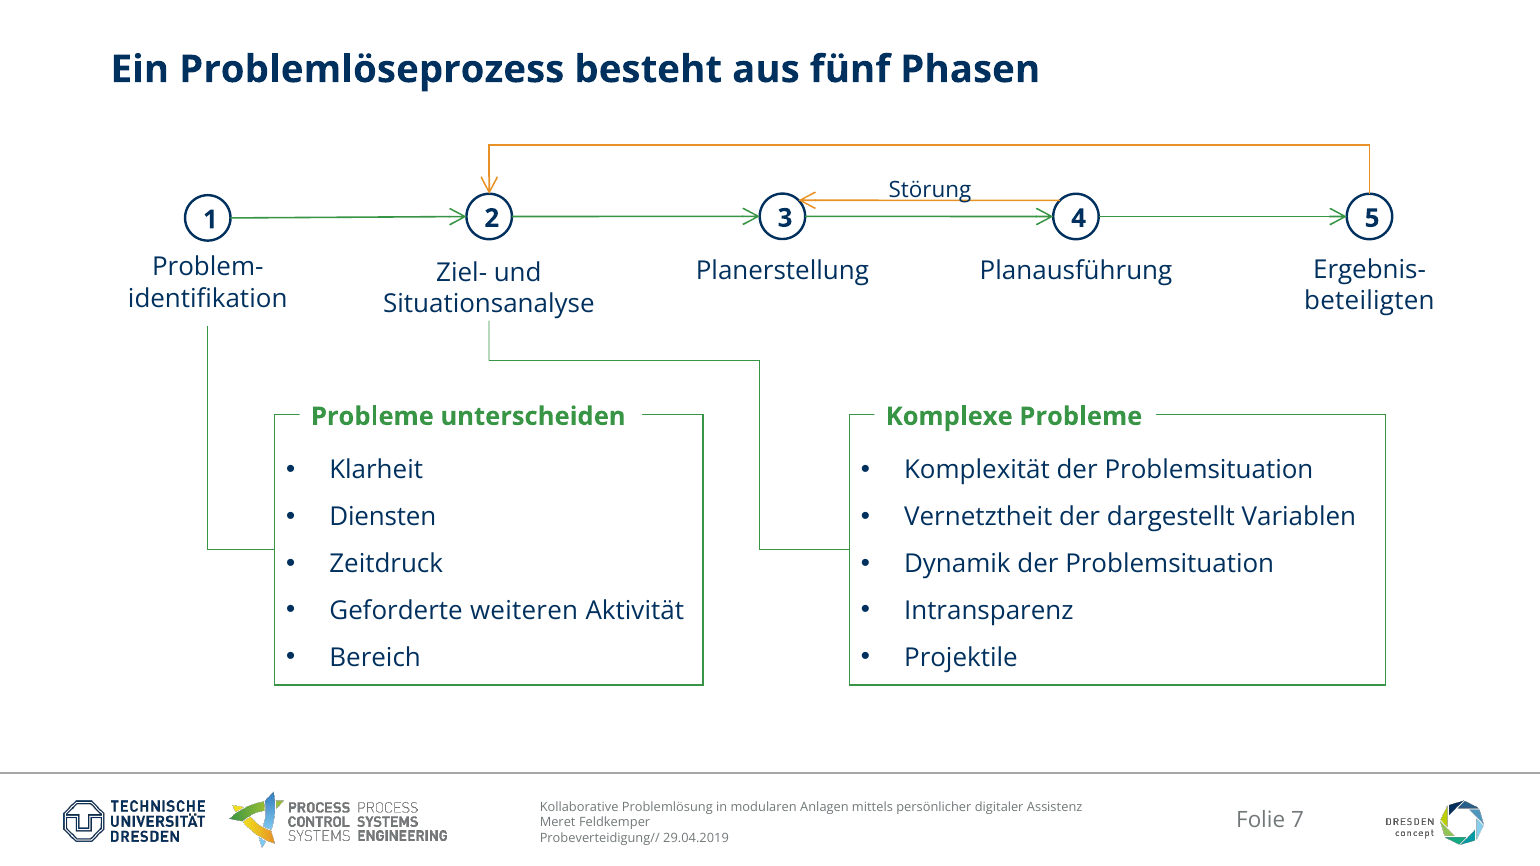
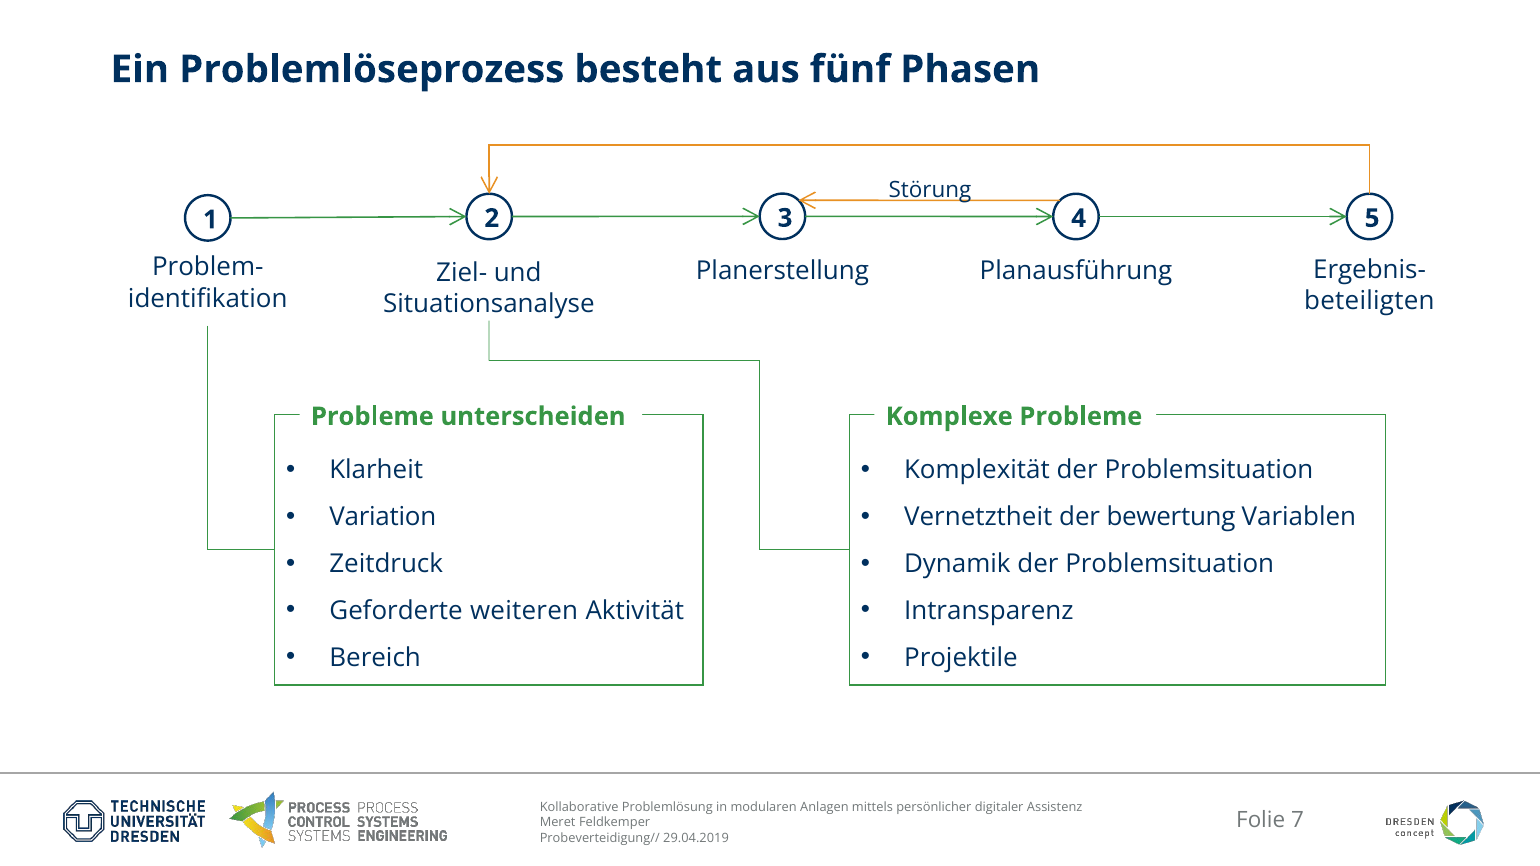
Diensten: Diensten -> Variation (383, 517)
dargestellt: dargestellt -> bewertung (1171, 517)
